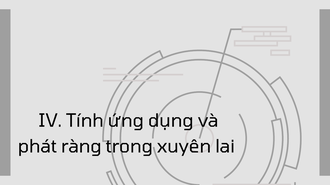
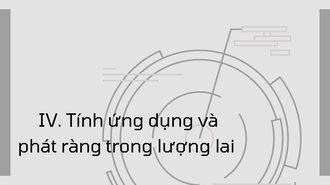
xuyên: xuyên -> lượng (184, 147)
